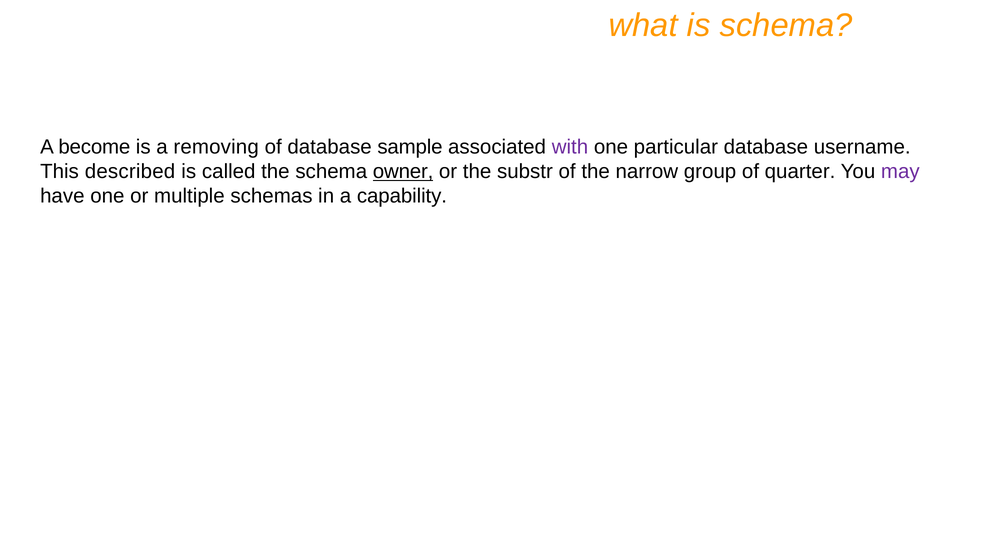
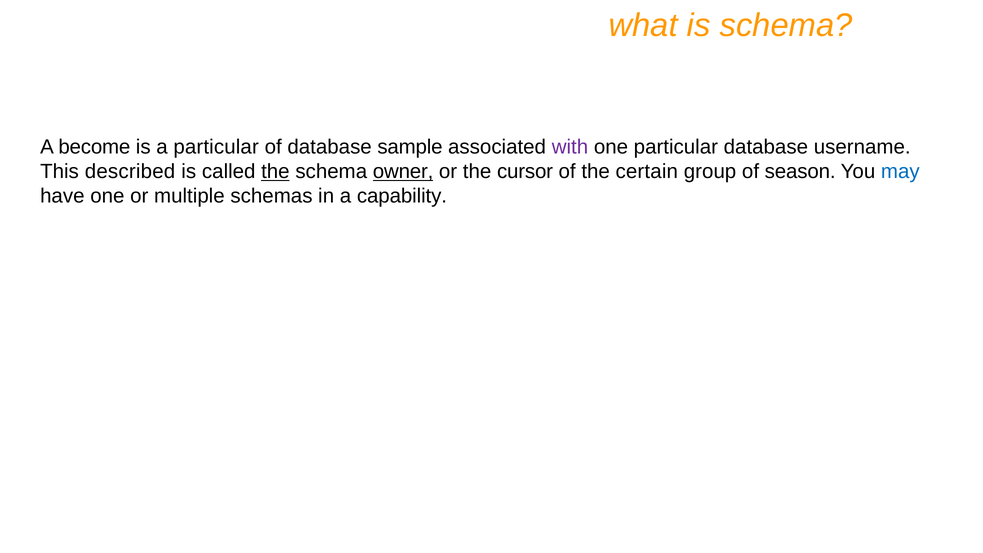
a removing: removing -> particular (216, 147)
the underline: none -> present (275, 172)
substr: substr -> cursor (525, 172)
narrow: narrow -> certain (647, 172)
quarter: quarter -> season (800, 172)
may colour: purple -> blue (900, 172)
